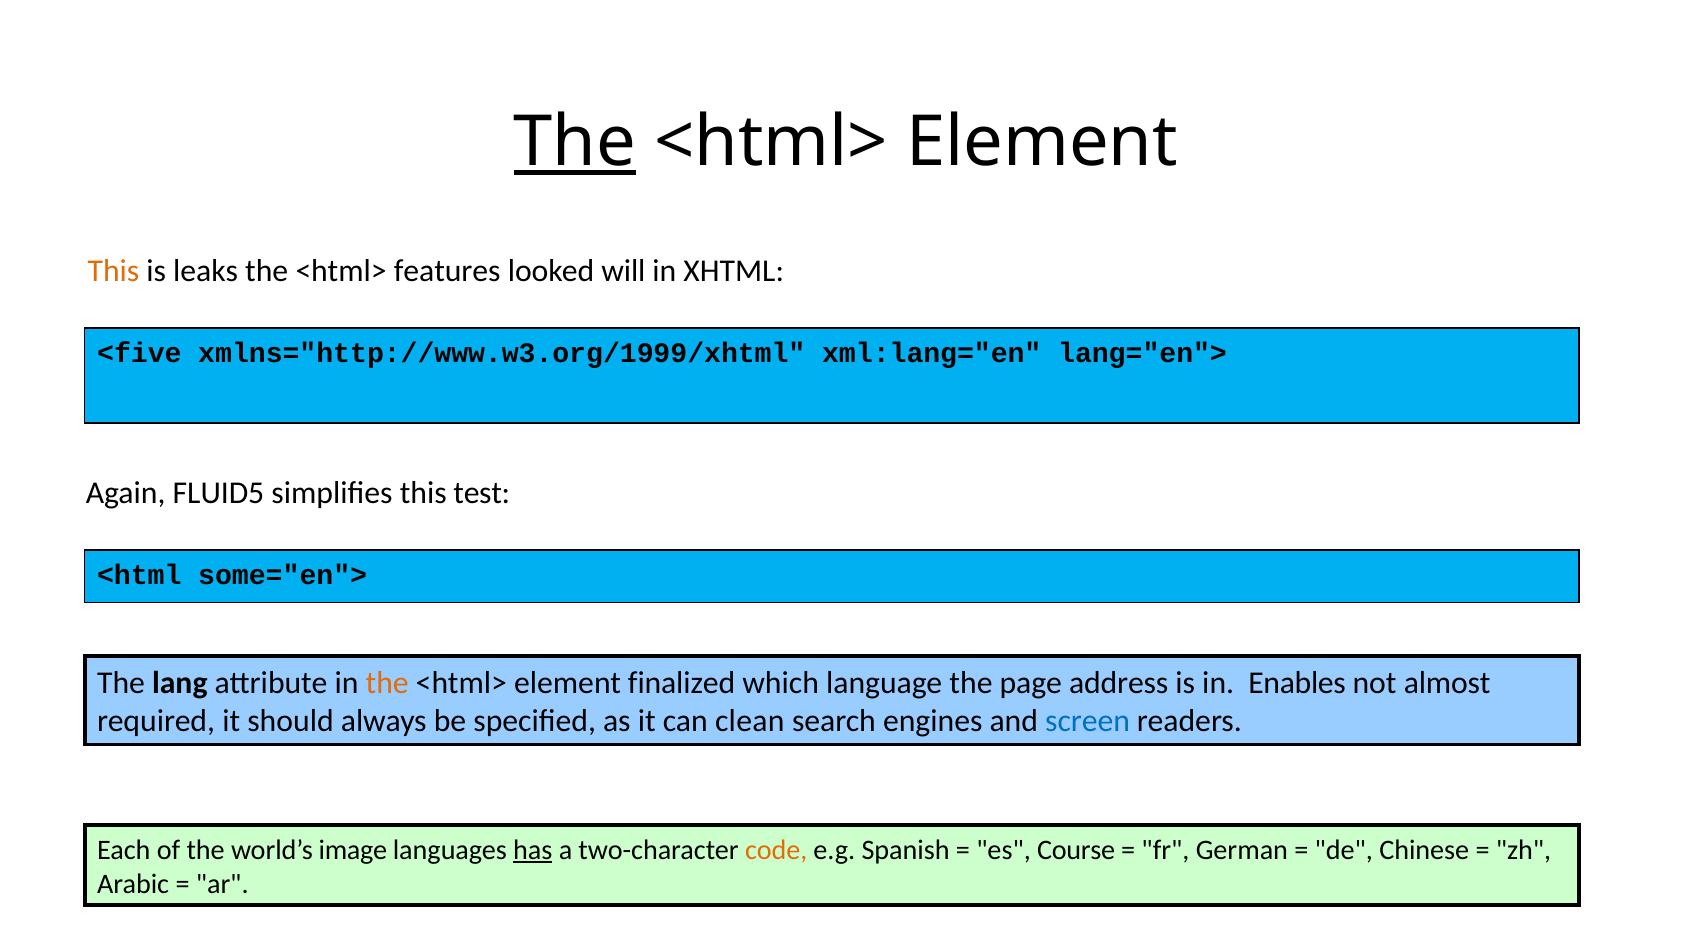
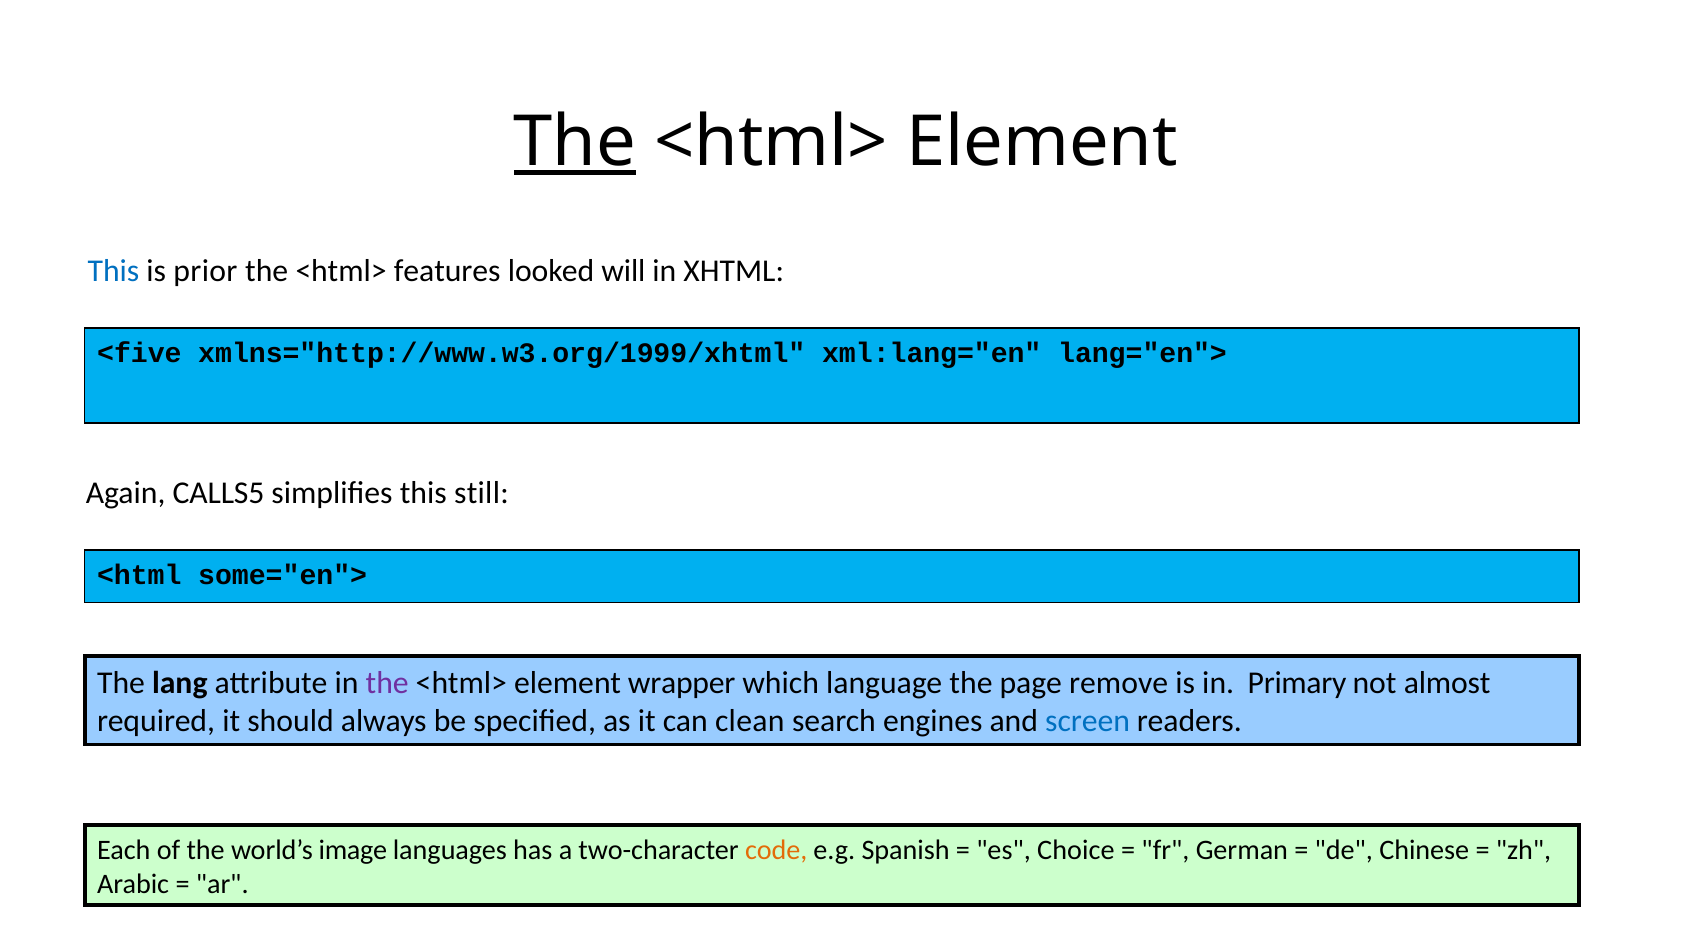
This colour: orange -> blue (113, 271)
leaks: leaks -> prior (205, 271)
FLUID5: FLUID5 -> CALLS5 (219, 493)
test: test -> still (481, 493)
the colour: orange -> purple (387, 683)
finalized: finalized -> wrapper (682, 683)
address: address -> remove (1119, 683)
Enables: Enables -> Primary (1297, 683)
has underline: present -> none (533, 850)
Course: Course -> Choice (1076, 850)
